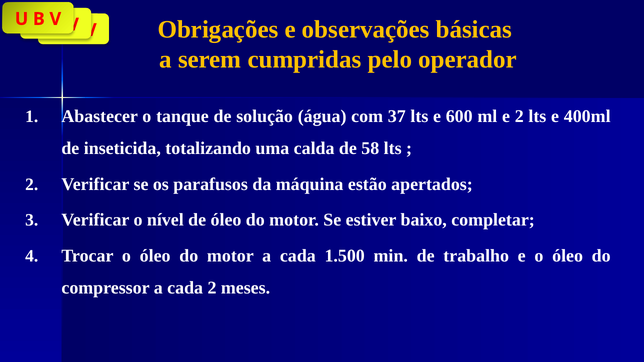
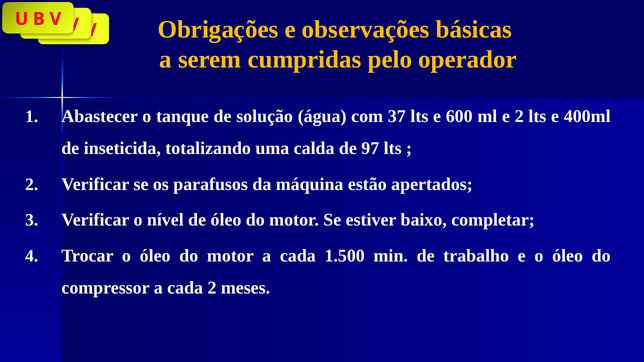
58: 58 -> 97 (370, 149)
